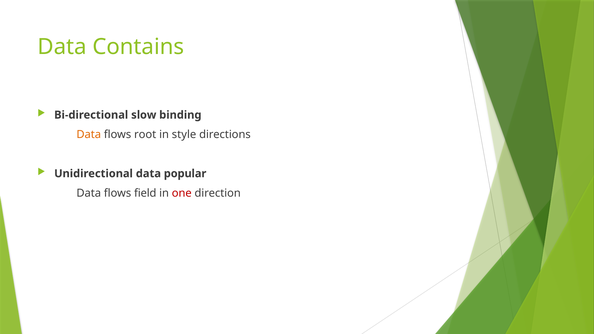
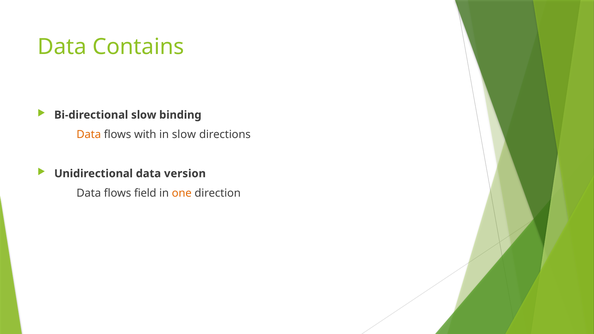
root: root -> with (145, 135)
in style: style -> slow (184, 135)
popular: popular -> version (185, 174)
one colour: red -> orange (182, 193)
